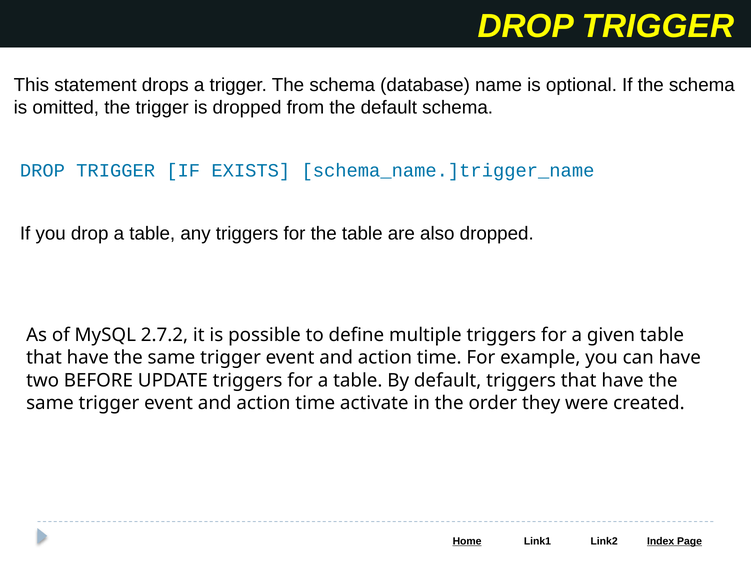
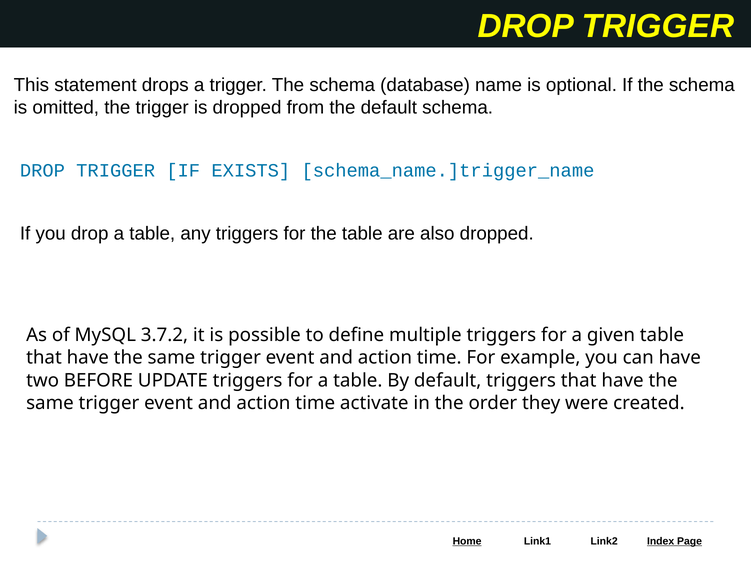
2.7.2: 2.7.2 -> 3.7.2 (164, 335)
